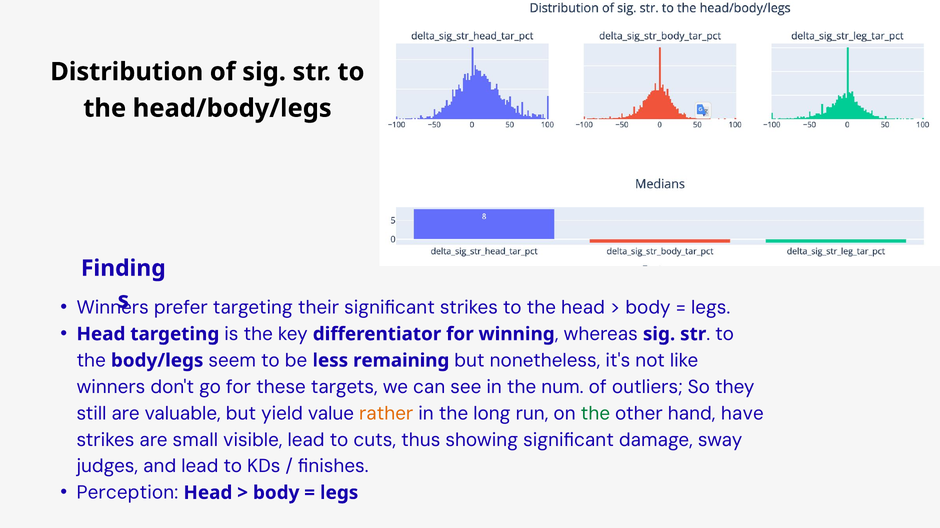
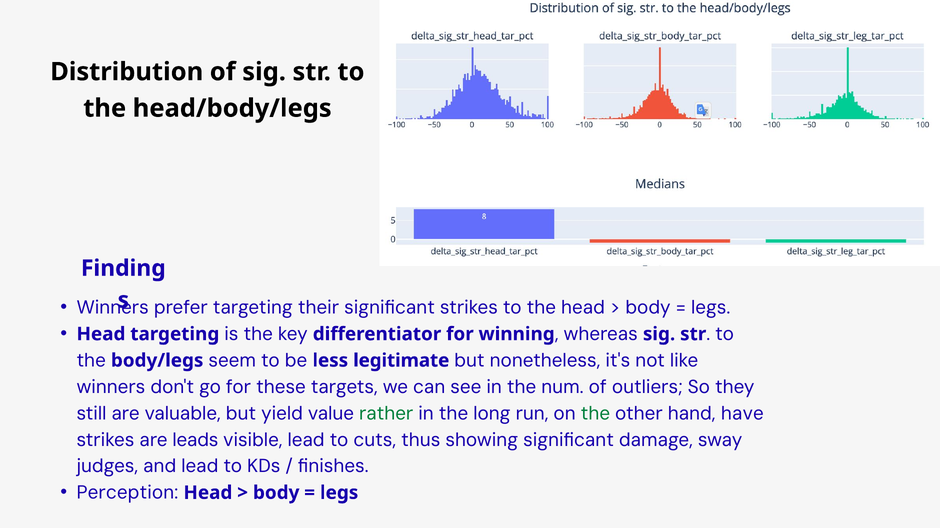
remaining: remaining -> legitimate (401, 361)
rather colour: orange -> green (386, 414)
small: small -> leads (195, 440)
